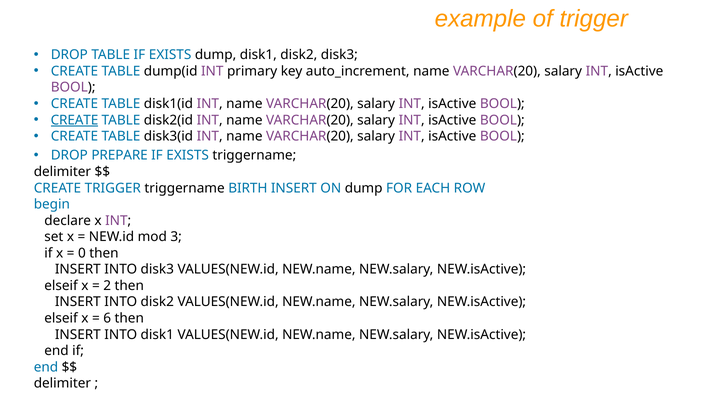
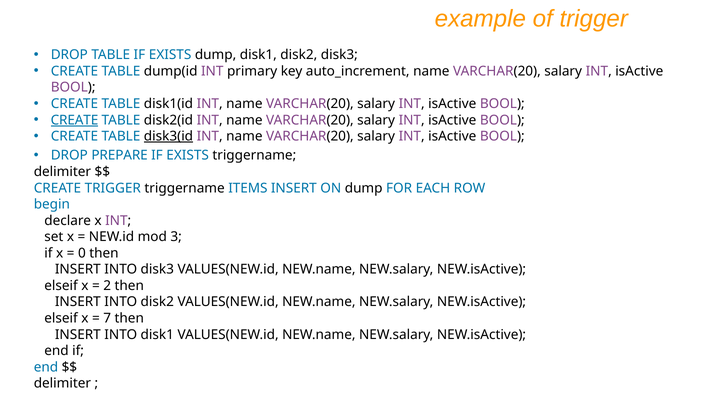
disk3(id underline: none -> present (168, 136)
BIRTH: BIRTH -> ITEMS (248, 188)
6: 6 -> 7 (107, 318)
